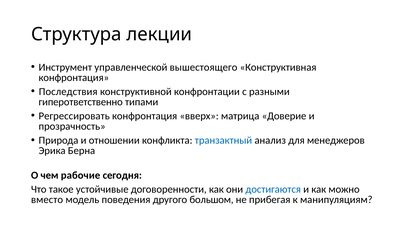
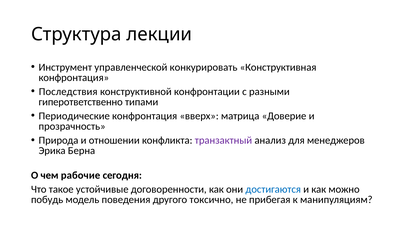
вышестоящего: вышестоящего -> конкурировать (204, 67)
Регрессировать: Регрессировать -> Периодические (74, 116)
транзактный colour: blue -> purple (223, 140)
вместо: вместо -> побудь (47, 200)
большом: большом -> токсично (211, 200)
